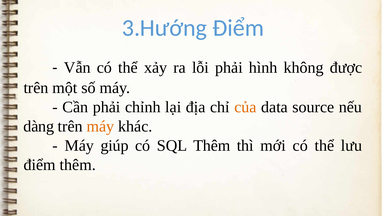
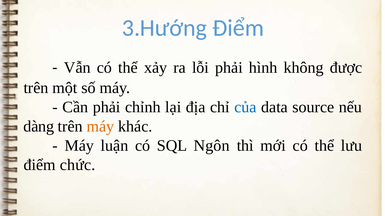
của colour: orange -> blue (245, 107)
giúp: giúp -> luận (115, 146)
SQL Thêm: Thêm -> Ngôn (212, 146)
điểm thêm: thêm -> chức (78, 165)
